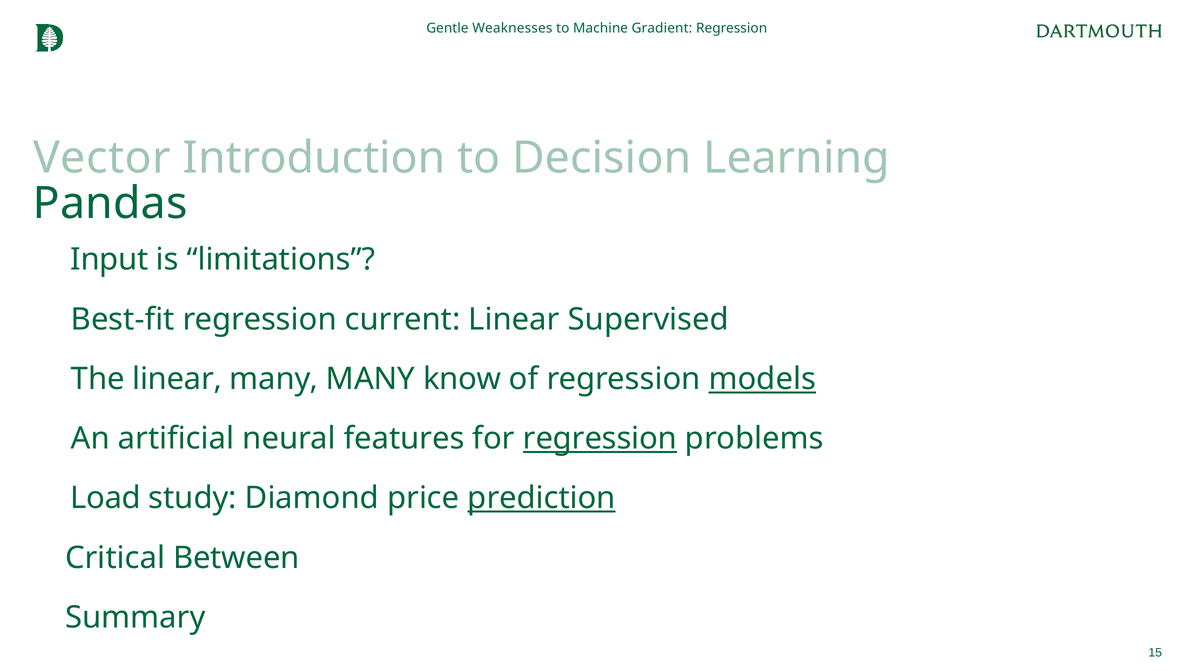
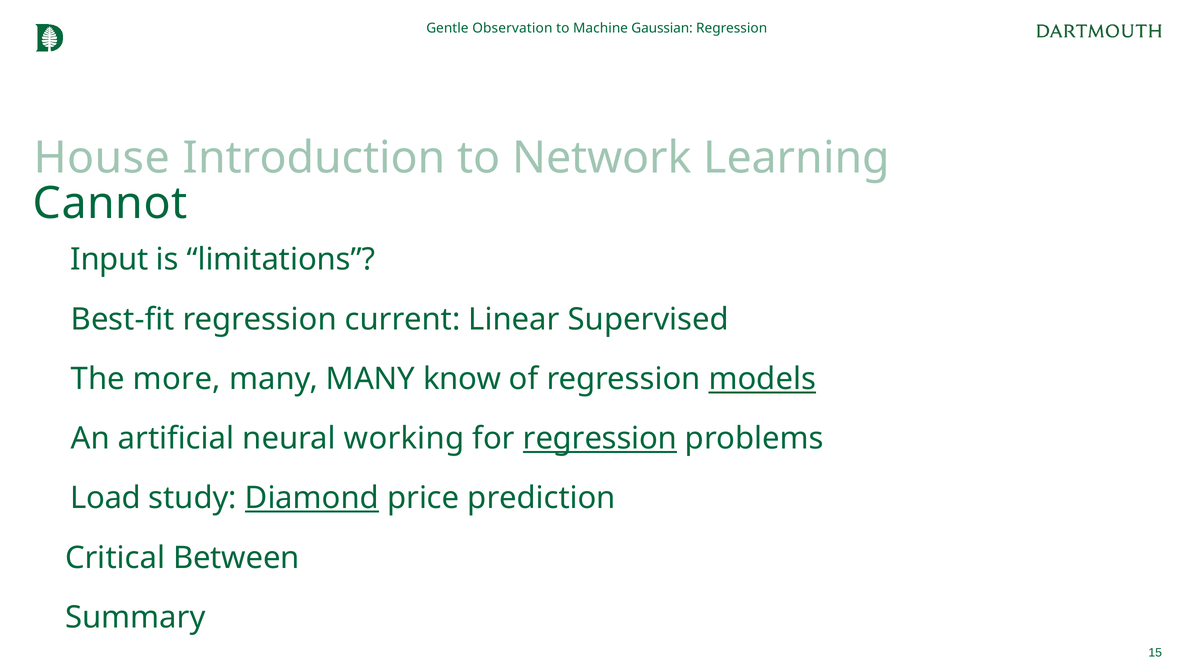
Weaknesses: Weaknesses -> Observation (512, 28)
Gradient: Gradient -> Gaussian (662, 28)
Vector: Vector -> House (102, 158)
Decision: Decision -> Network (602, 158)
Pandas: Pandas -> Cannot (110, 204)
The linear: linear -> more (177, 379)
features: features -> working (404, 439)
Diamond underline: none -> present (312, 499)
prediction underline: present -> none (542, 499)
